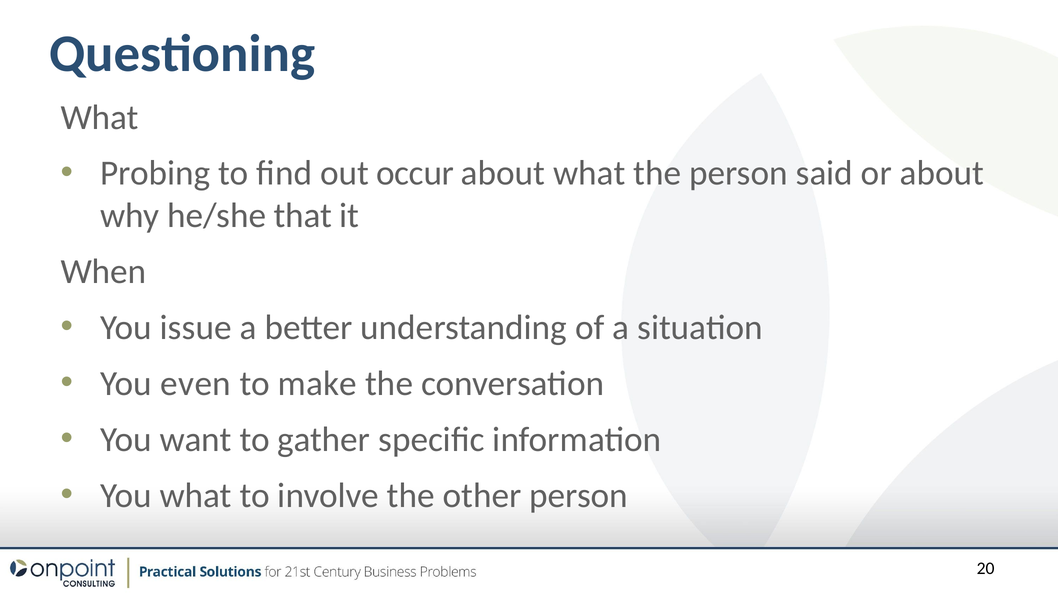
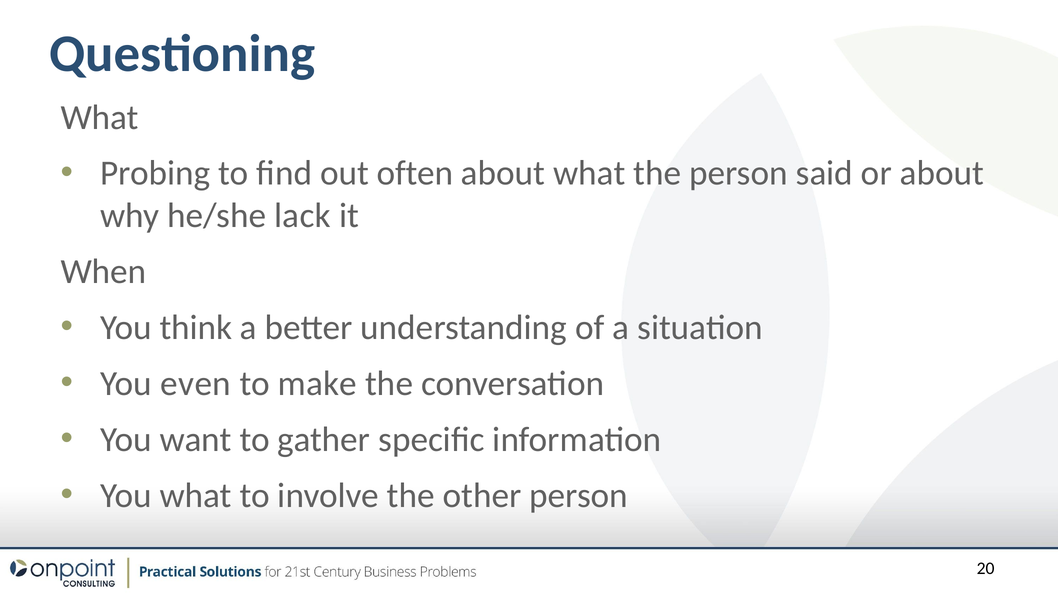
occur: occur -> often (415, 173)
that: that -> lack (303, 216)
issue: issue -> think (196, 328)
